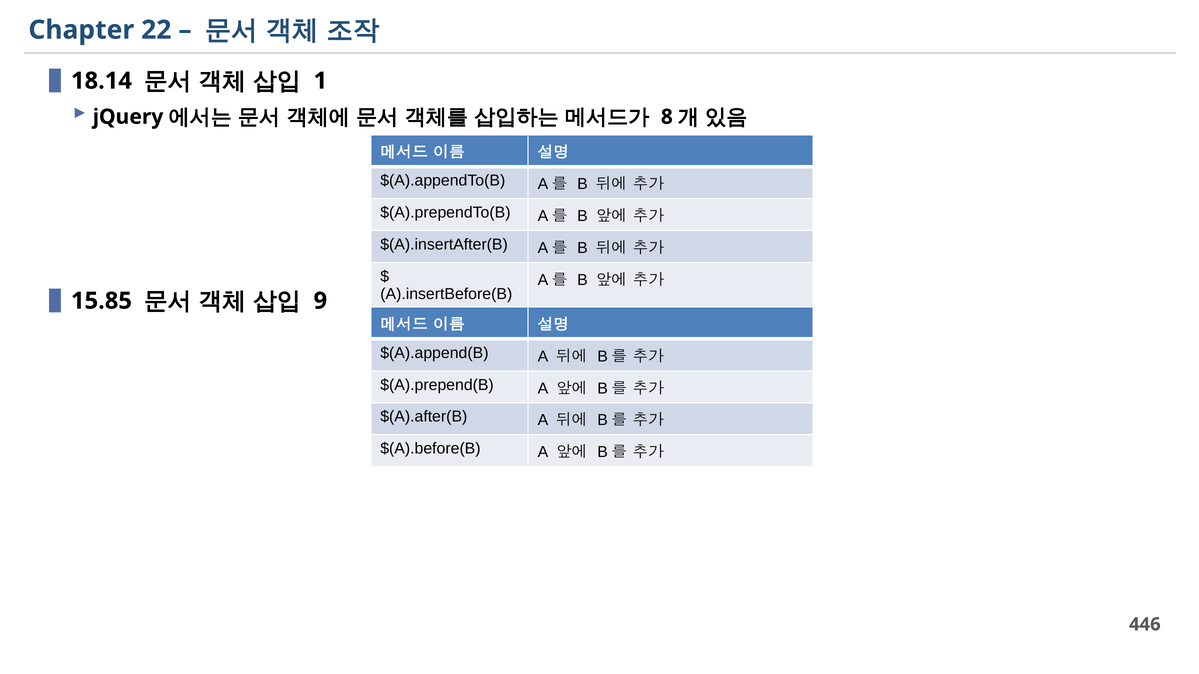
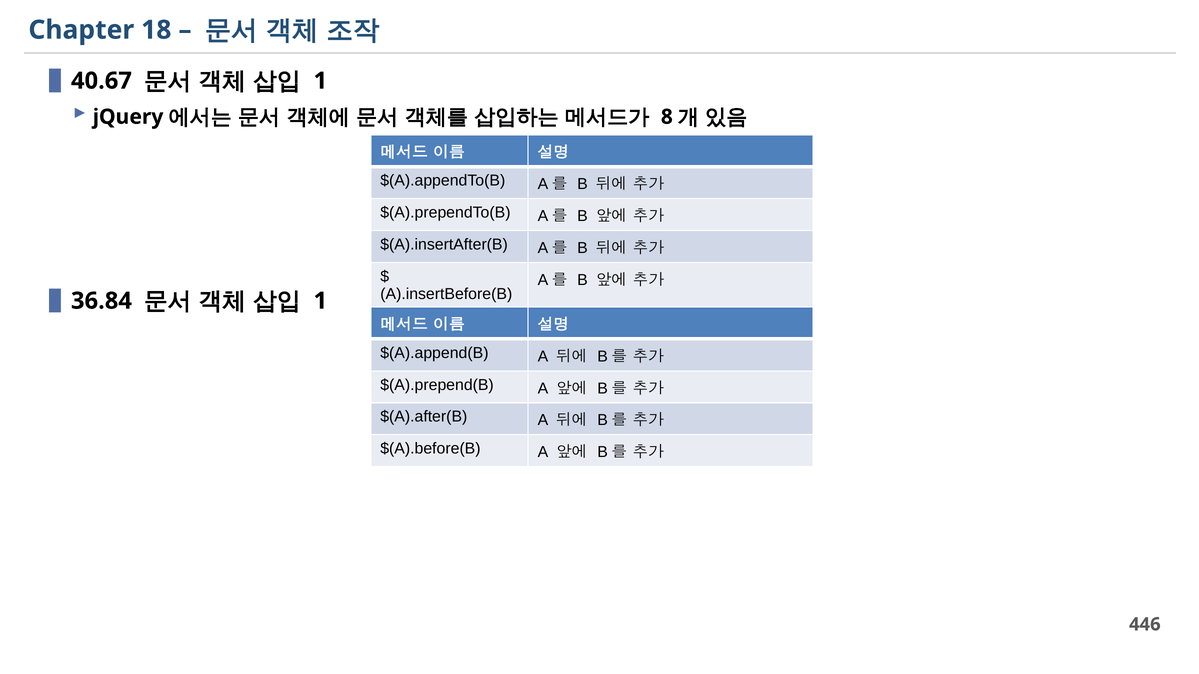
22: 22 -> 18 (156, 30)
18.14: 18.14 -> 40.67 (101, 81)
15.85: 15.85 -> 36.84 (101, 301)
9: 9 -> 1 (320, 301)
